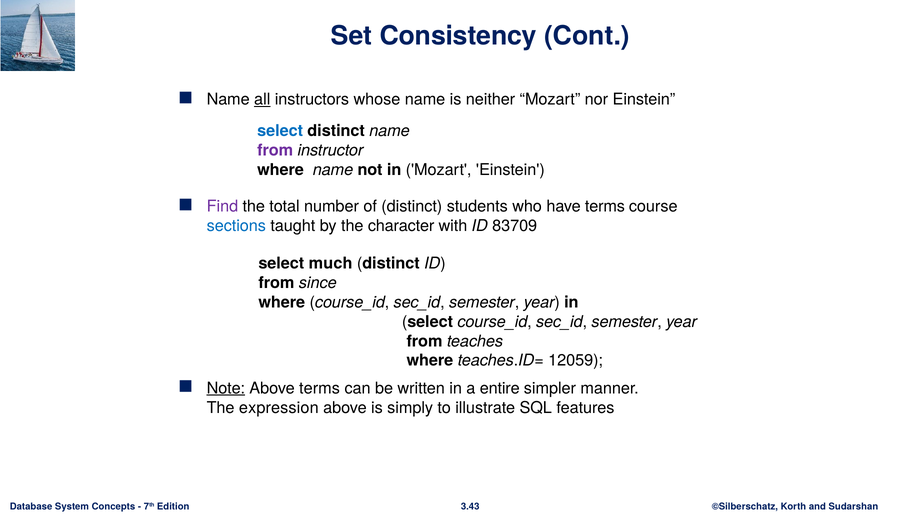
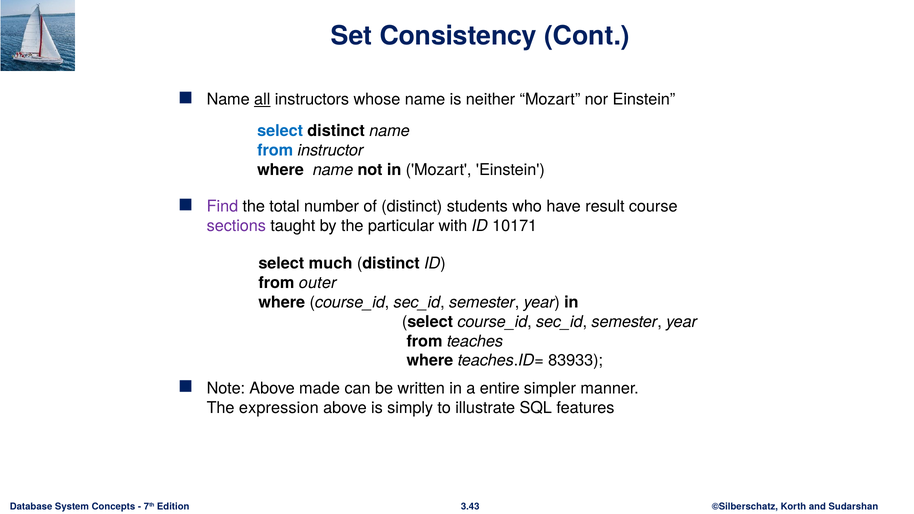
from colour: purple -> blue (275, 150)
have terms: terms -> result (605, 207)
sections colour: blue -> purple (236, 226)
character: character -> particular (401, 226)
83709: 83709 -> 10171 (515, 226)
since: since -> outer (318, 283)
12059: 12059 -> 83933 (576, 361)
Note underline: present -> none (226, 388)
Above terms: terms -> made (320, 388)
